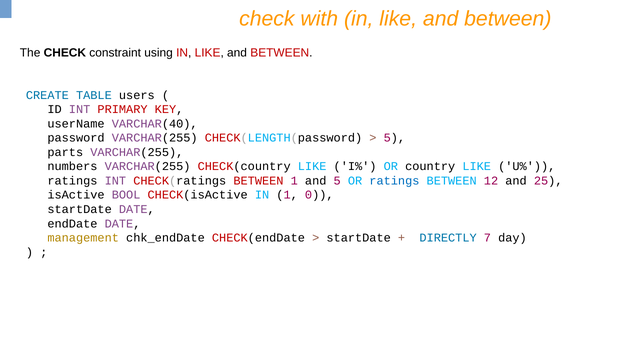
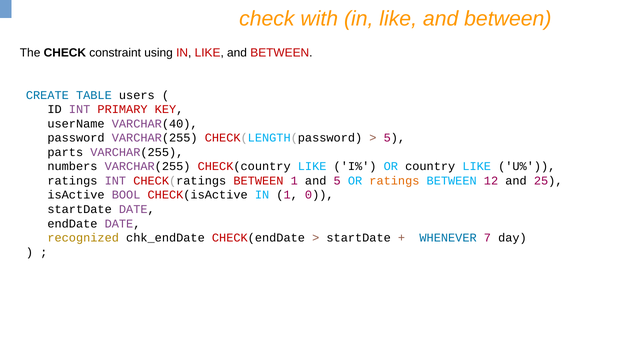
ratings colour: blue -> orange (394, 181)
management: management -> recognized (83, 238)
DIRECTLY: DIRECTLY -> WHENEVER (448, 238)
